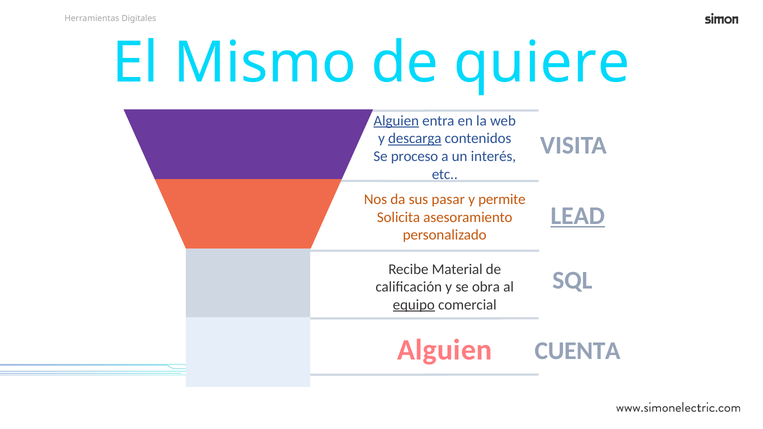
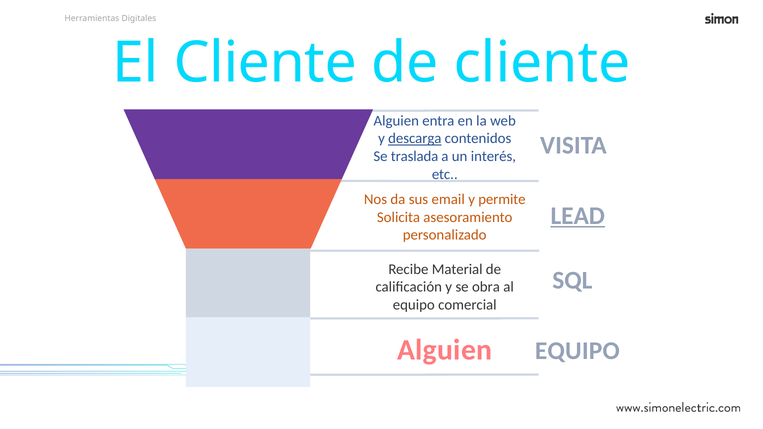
El Mismo: Mismo -> Cliente (265, 63)
de quiere: quiere -> cliente (542, 63)
Alguien underline: present -> none (396, 121)
proceso: proceso -> traslada (415, 156)
pasar: pasar -> email (448, 200)
equipo underline: present -> none (414, 305)
CUENTA: CUENTA -> EQUIPO (577, 351)
